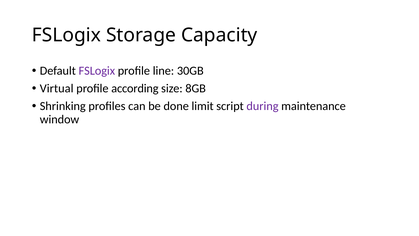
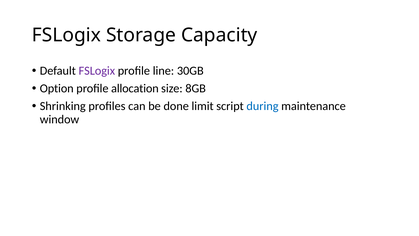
Virtual: Virtual -> Option (57, 88)
according: according -> allocation (135, 88)
during colour: purple -> blue (263, 106)
